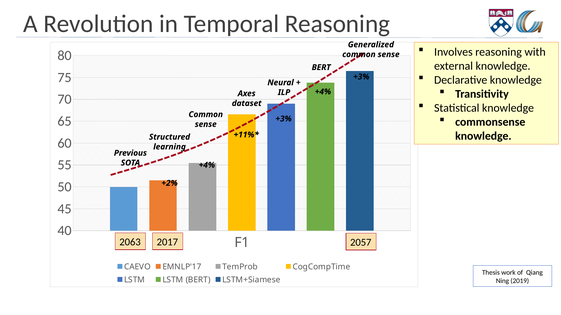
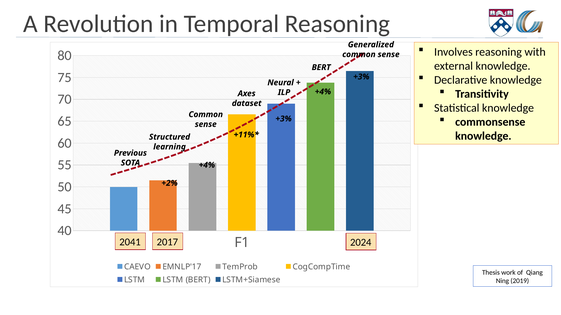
2063: 2063 -> 2041 (130, 242)
2057: 2057 -> 2024 (361, 243)
